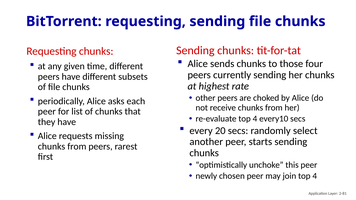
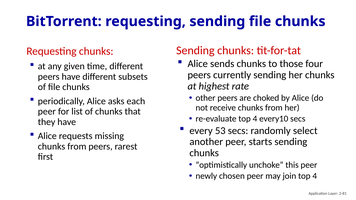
20: 20 -> 53 (220, 131)
